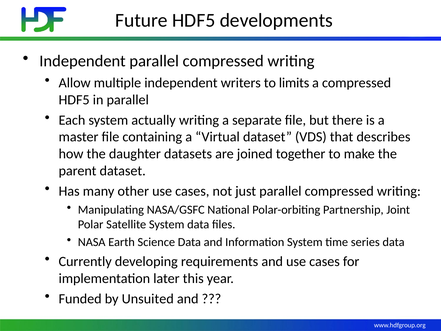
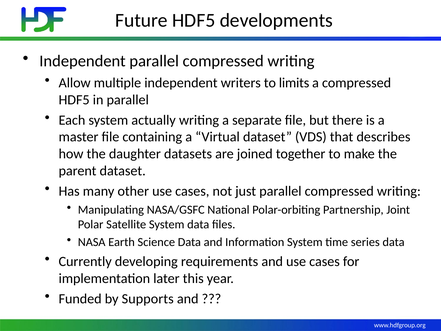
Unsuited: Unsuited -> Supports (148, 298)
